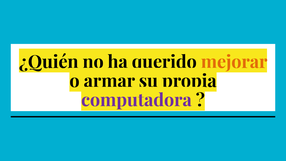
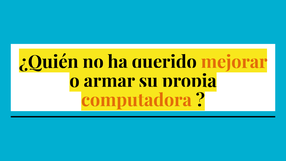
computadora colour: purple -> orange (136, 100)
